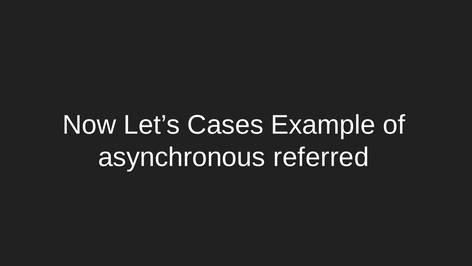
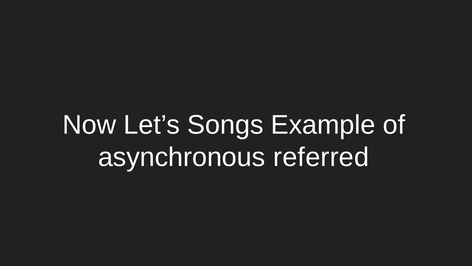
Cases: Cases -> Songs (225, 125)
